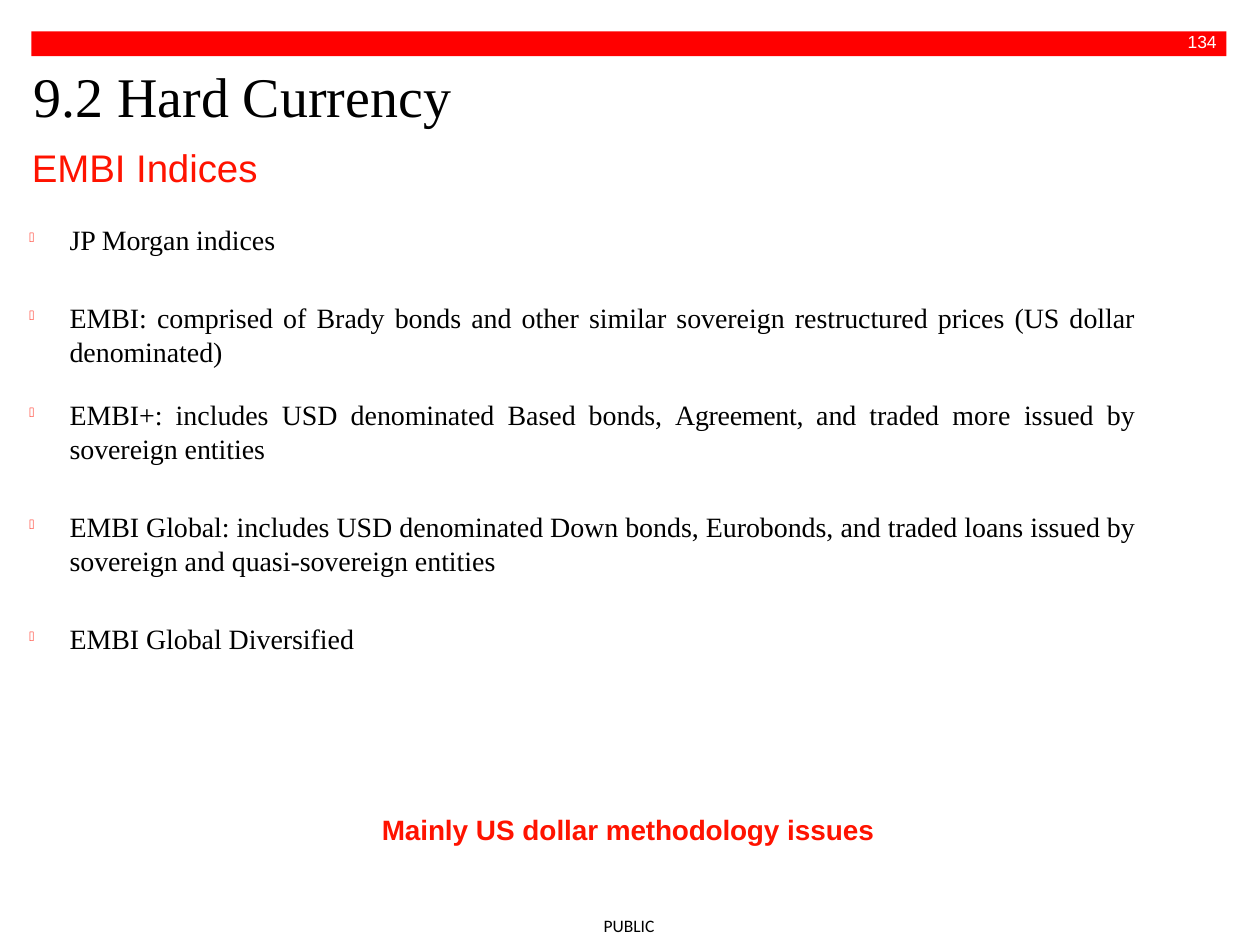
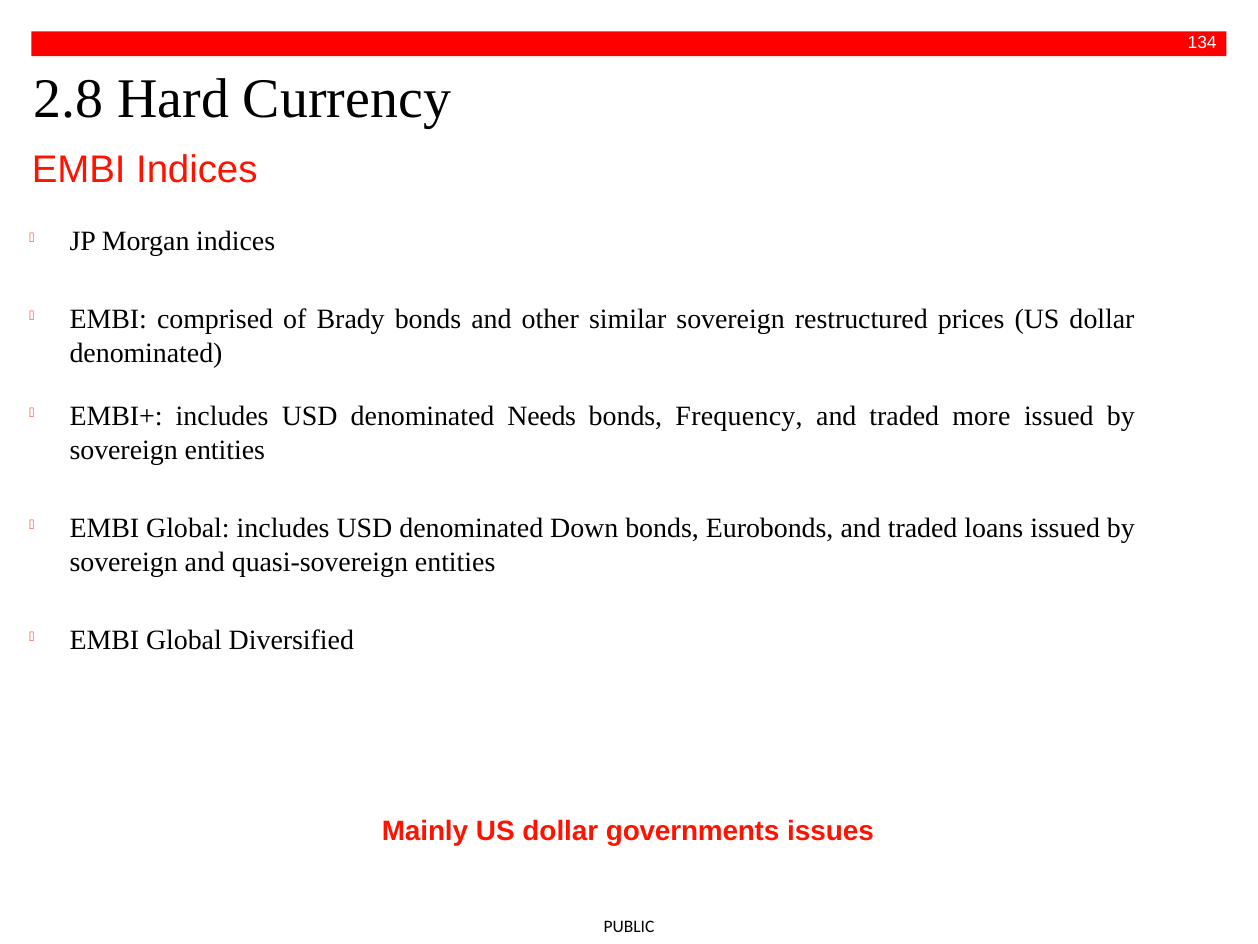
9.2: 9.2 -> 2.8 (68, 99)
Based: Based -> Needs (542, 416)
Agreement: Agreement -> Frequency (739, 416)
methodology: methodology -> governments (693, 831)
